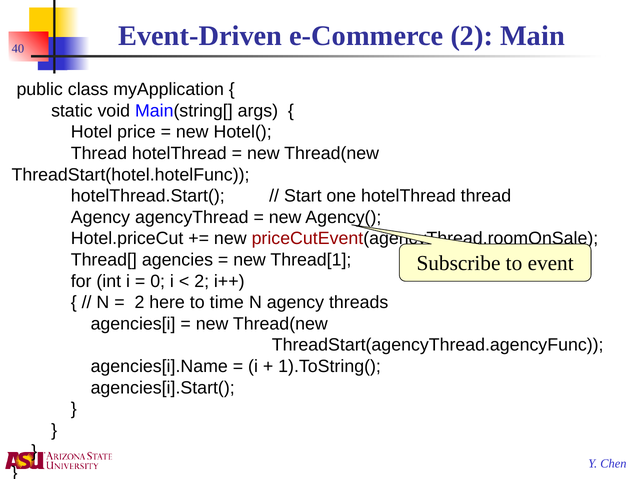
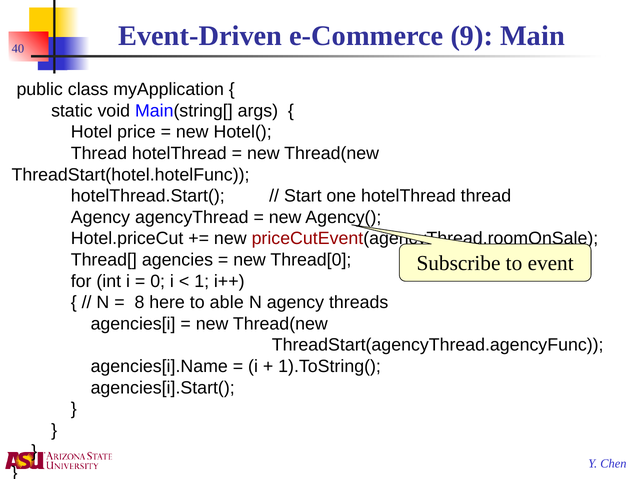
e-Commerce 2: 2 -> 9 (472, 36)
Thread[1: Thread[1 -> Thread[0 (311, 260)
2: 2 -> 1 (202, 281)
2: 2 -> 8 (139, 303)
time: time -> able (227, 303)
